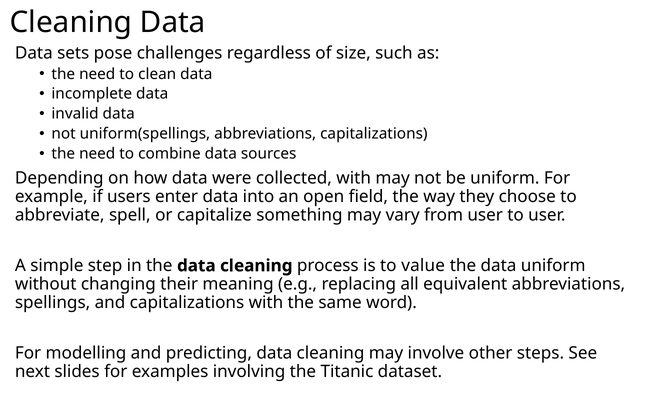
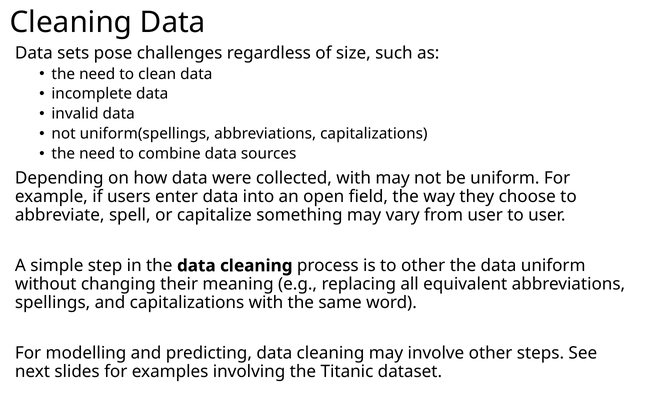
to value: value -> other (423, 265)
